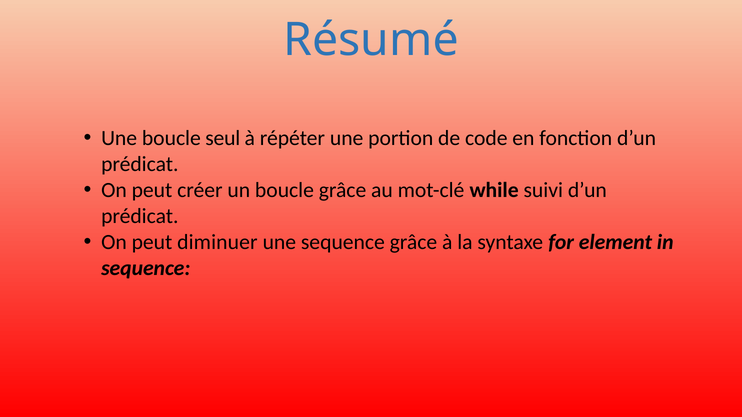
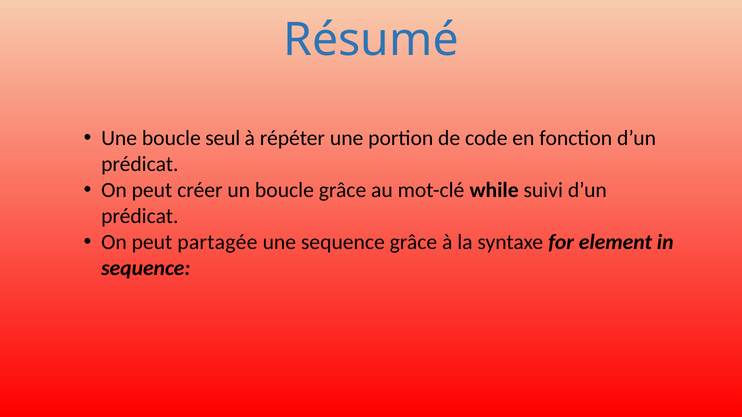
diminuer: diminuer -> partagée (217, 242)
